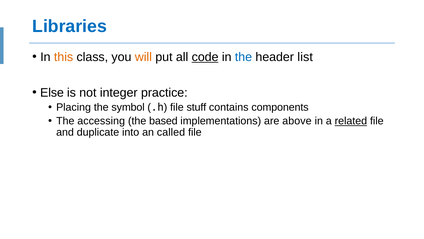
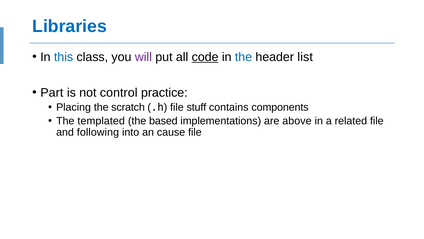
this colour: orange -> blue (64, 57)
will colour: orange -> purple (143, 57)
Else: Else -> Part (52, 92)
integer: integer -> control (119, 92)
symbol: symbol -> scratch (128, 107)
accessing: accessing -> templated (101, 121)
related underline: present -> none (351, 121)
duplicate: duplicate -> following (98, 132)
called: called -> cause (171, 132)
